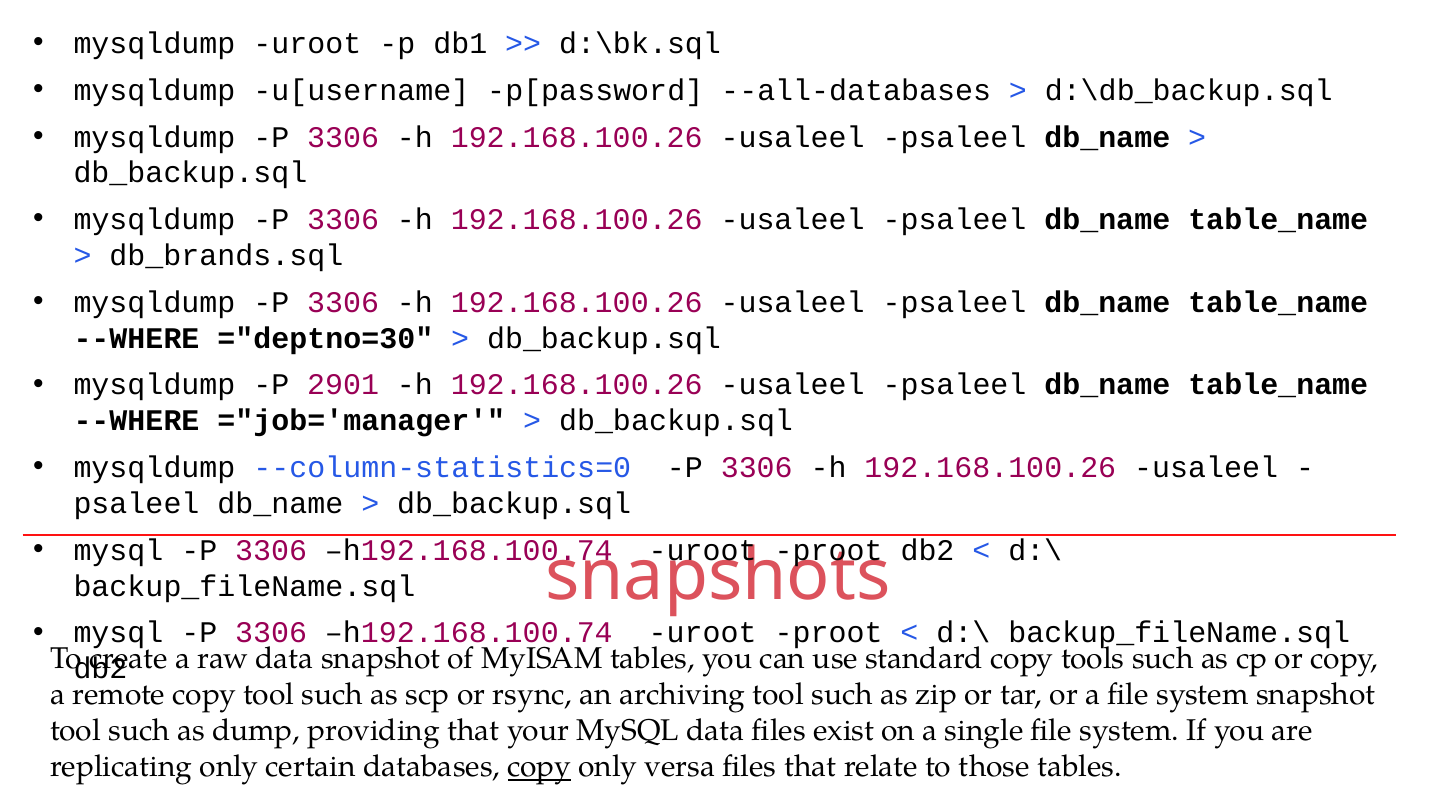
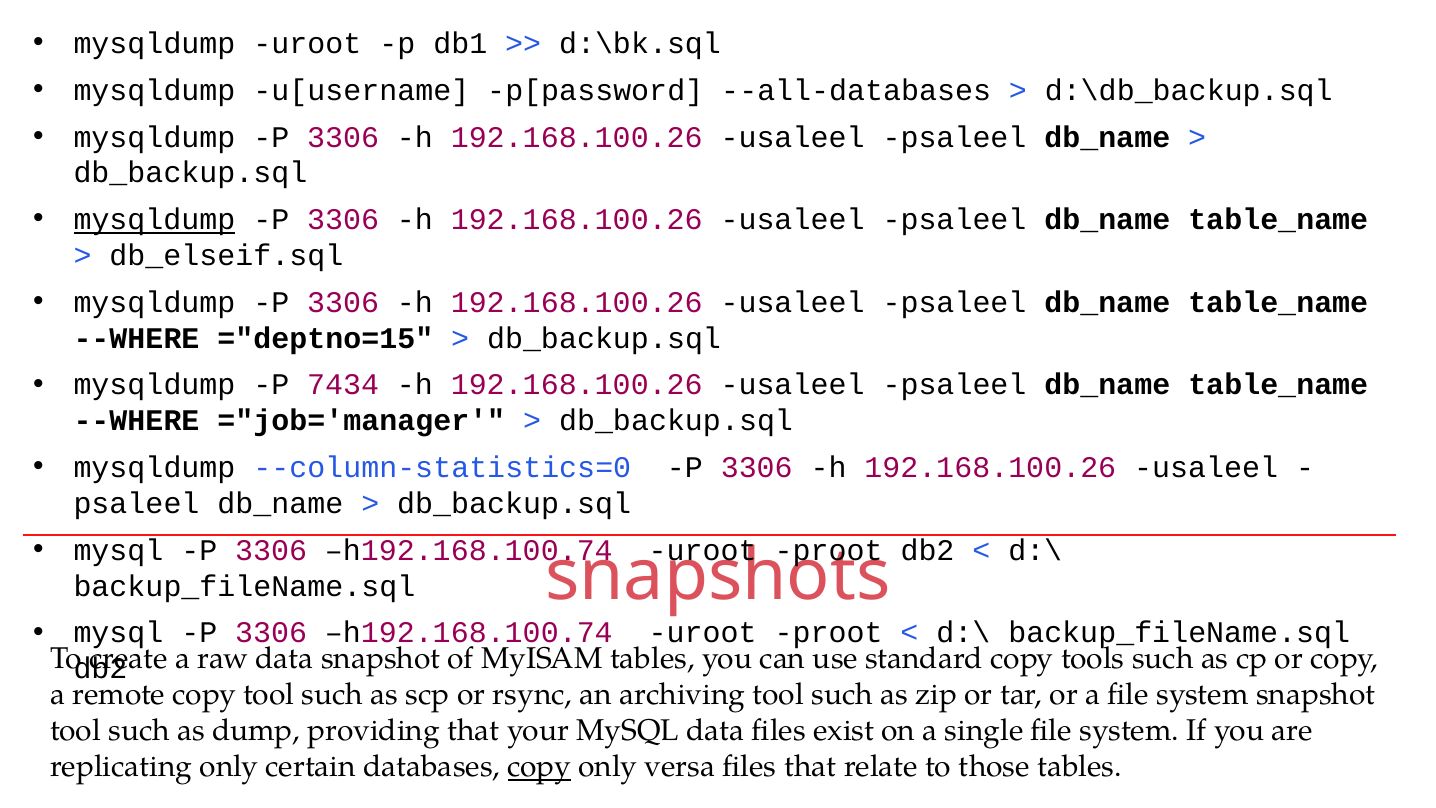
mysqldump underline: none -> present (154, 220)
db_brands.sql: db_brands.sql -> db_elseif.sql (226, 256)
="deptno=30: ="deptno=30 -> ="deptno=15 (325, 338)
2901: 2901 -> 7434 (343, 385)
